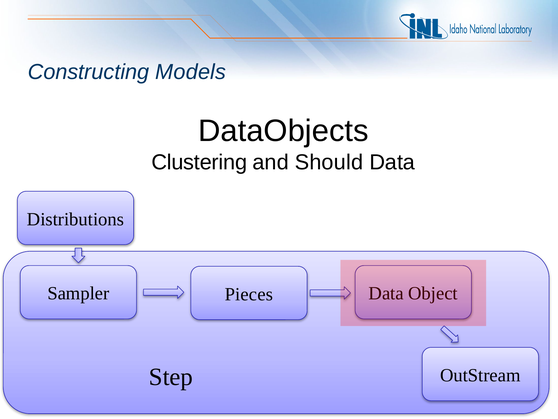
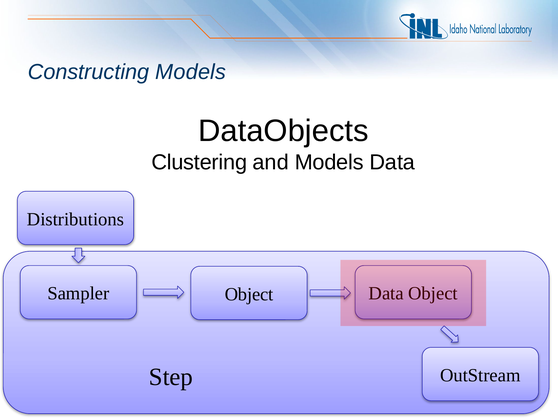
and Should: Should -> Models (329, 162)
Pieces: Pieces -> Object (249, 294)
